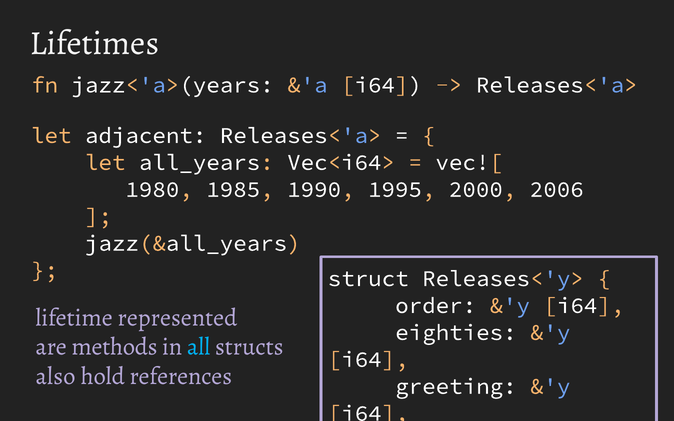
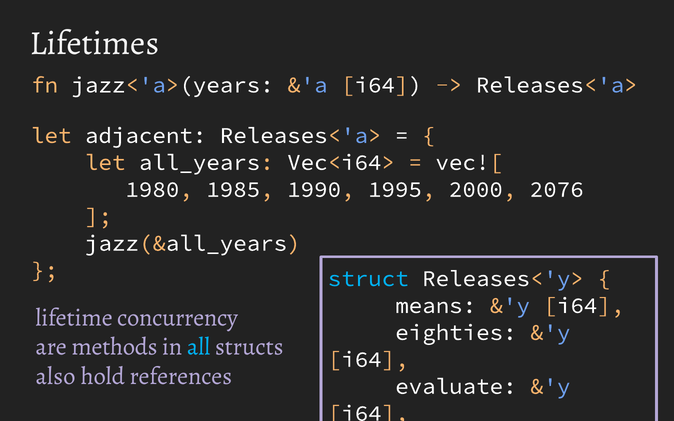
2006: 2006 -> 2076 (557, 190)
struct colour: white -> light blue (368, 279)
order: order -> means (436, 306)
represented: represented -> concurrency (178, 318)
greeting: greeting -> evaluate (456, 387)
